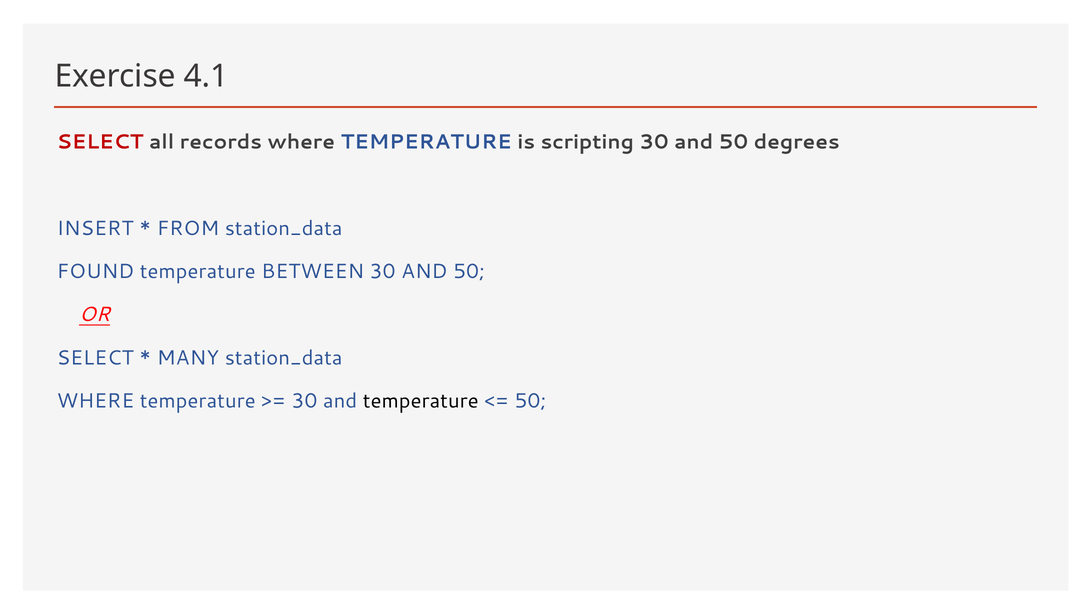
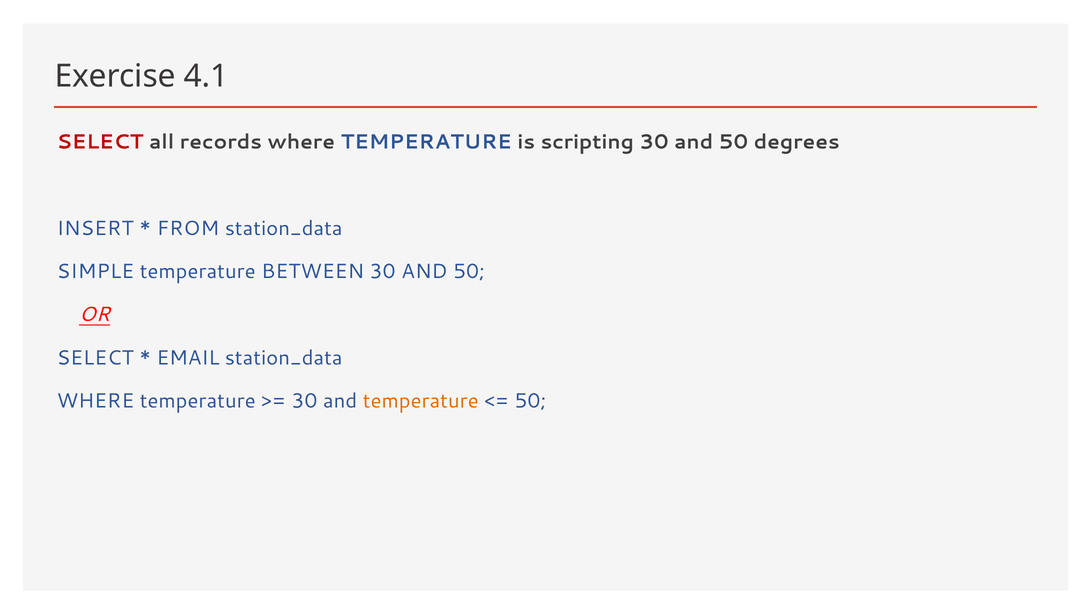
FOUND: FOUND -> SIMPLE (95, 271)
MANY: MANY -> EMAIL (188, 358)
temperature colour: black -> orange (421, 401)
